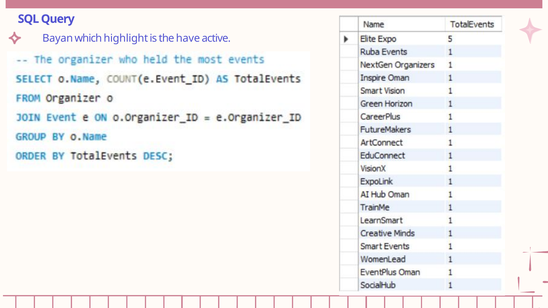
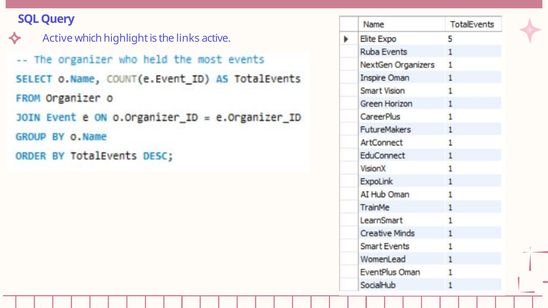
Bayan: Bayan -> Active (58, 38)
have: have -> links (188, 38)
